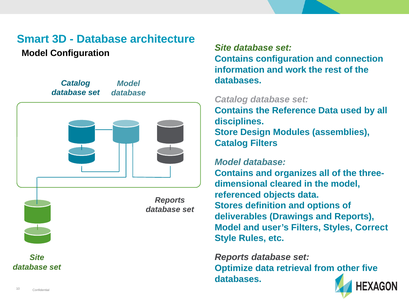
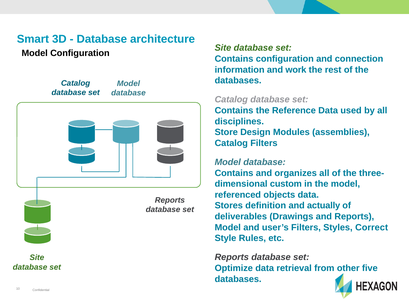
cleared: cleared -> custom (286, 184)
options: options -> actually (324, 206)
